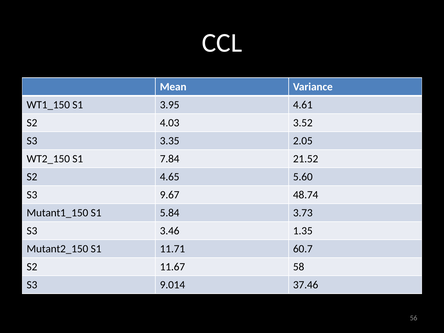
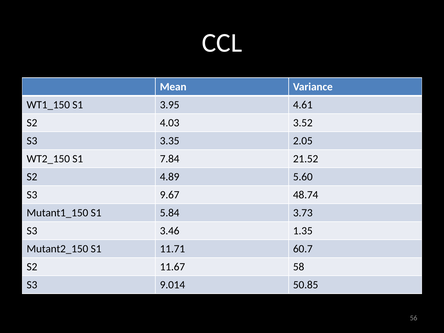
4.65: 4.65 -> 4.89 (170, 177)
37.46: 37.46 -> 50.85 (306, 285)
